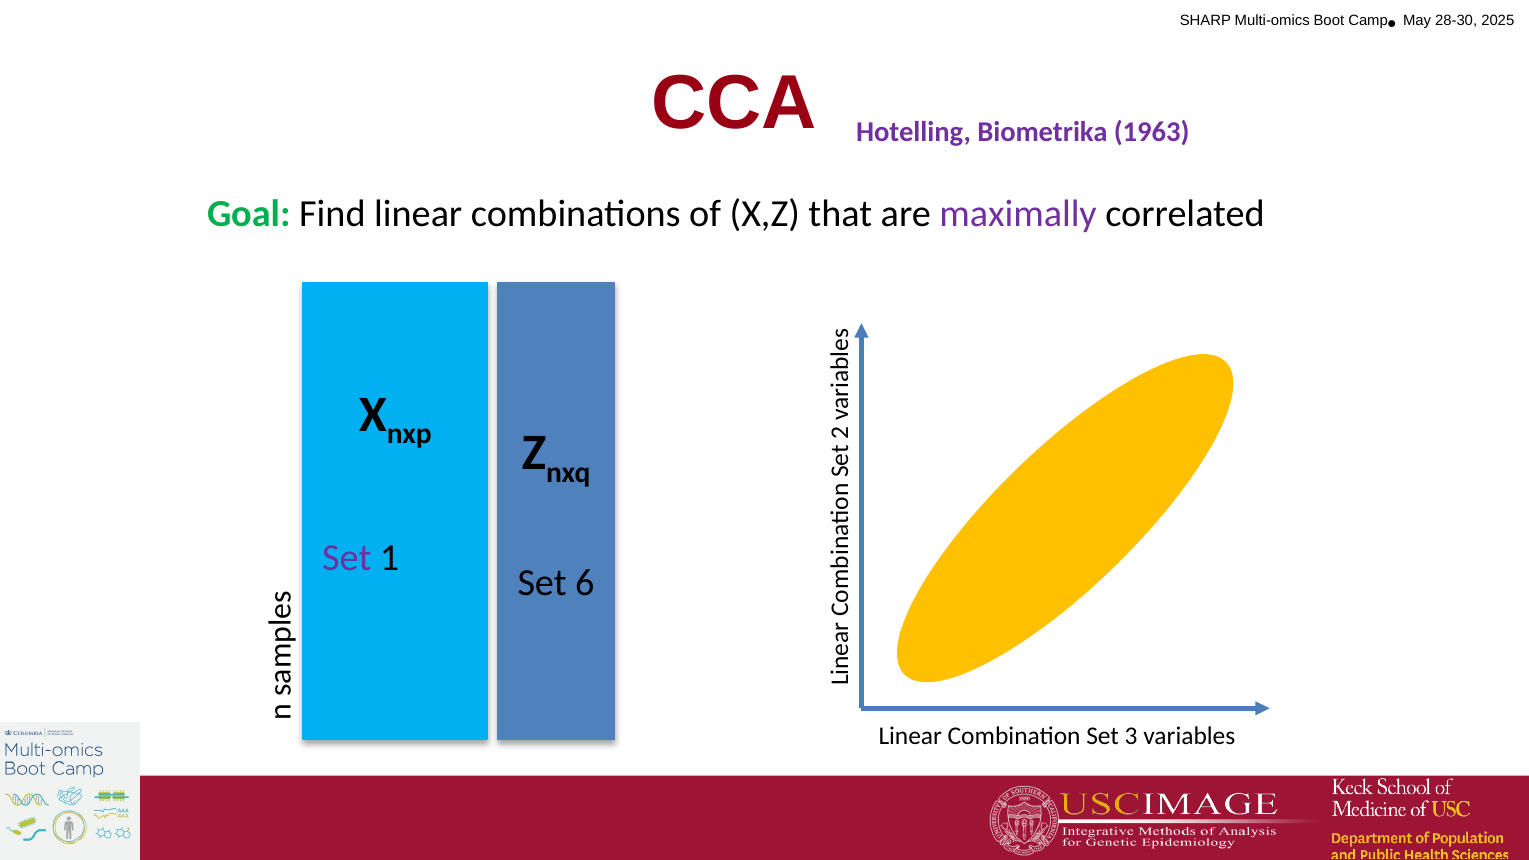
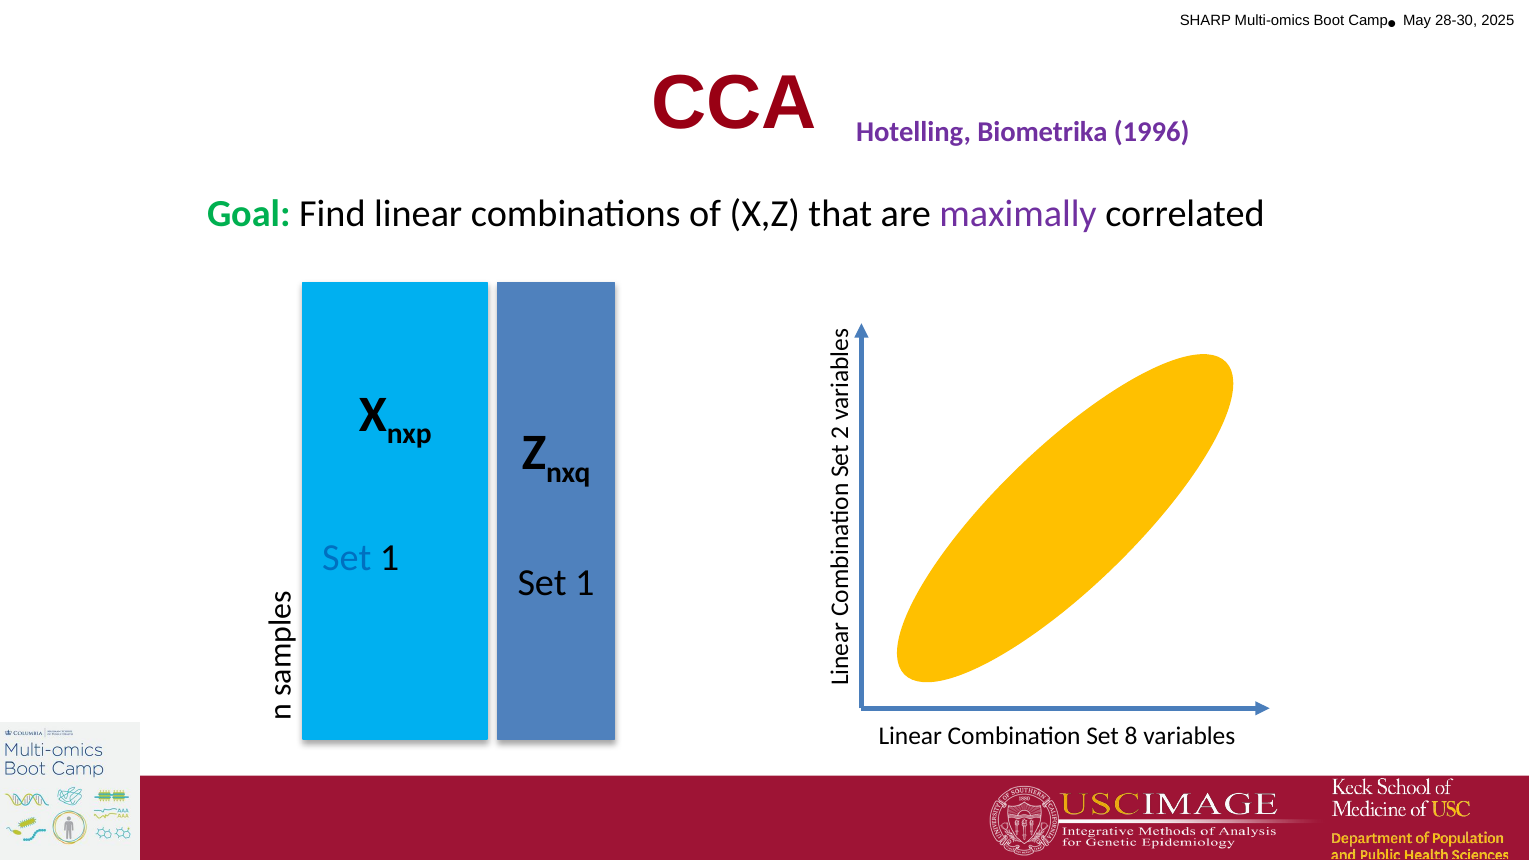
1963: 1963 -> 1996 (1152, 132)
Set colour: purple -> blue (347, 558)
6: 6 -> 1 (585, 583)
3: 3 -> 8 (1131, 736)
